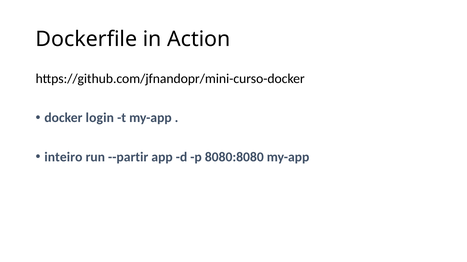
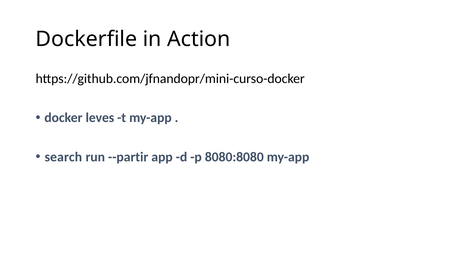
login: login -> leves (100, 118)
inteiro: inteiro -> search (63, 157)
